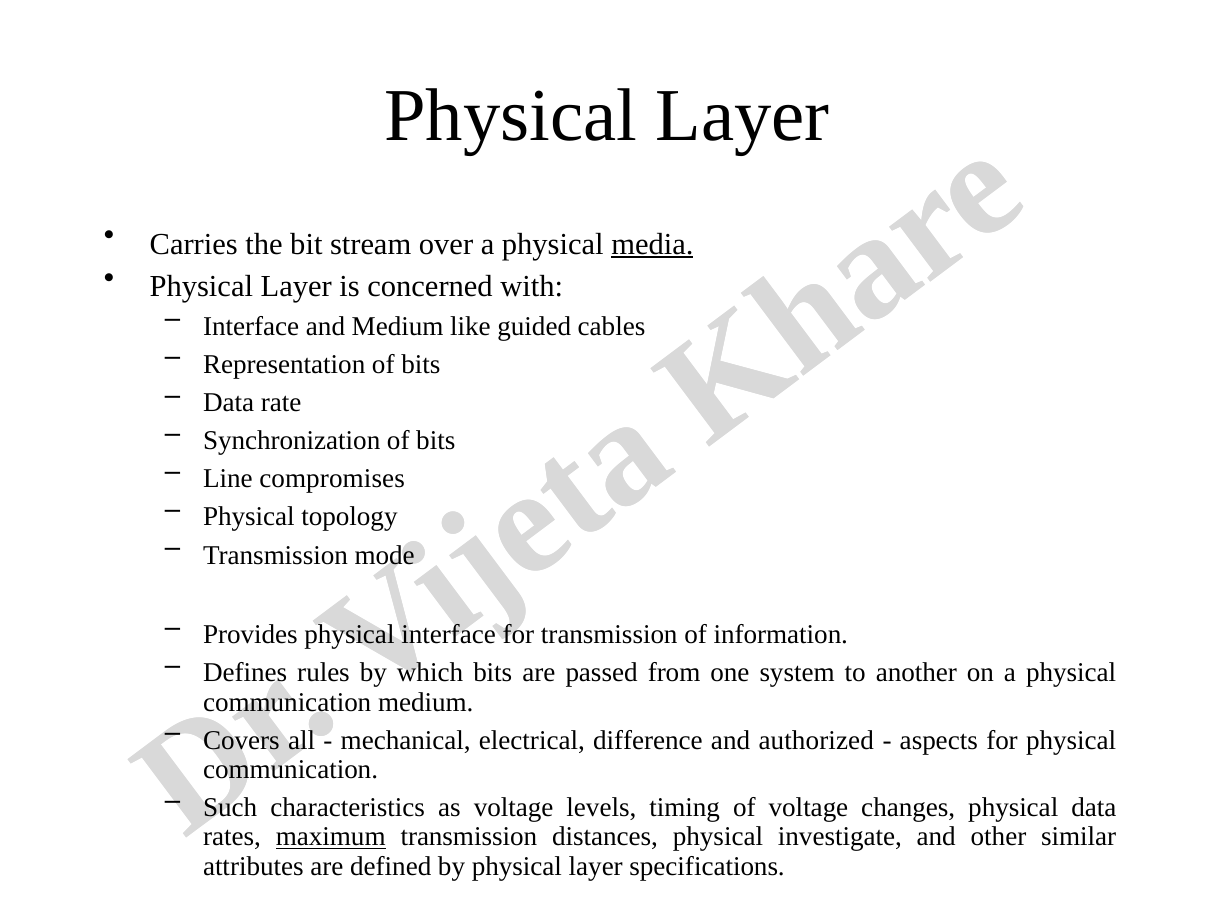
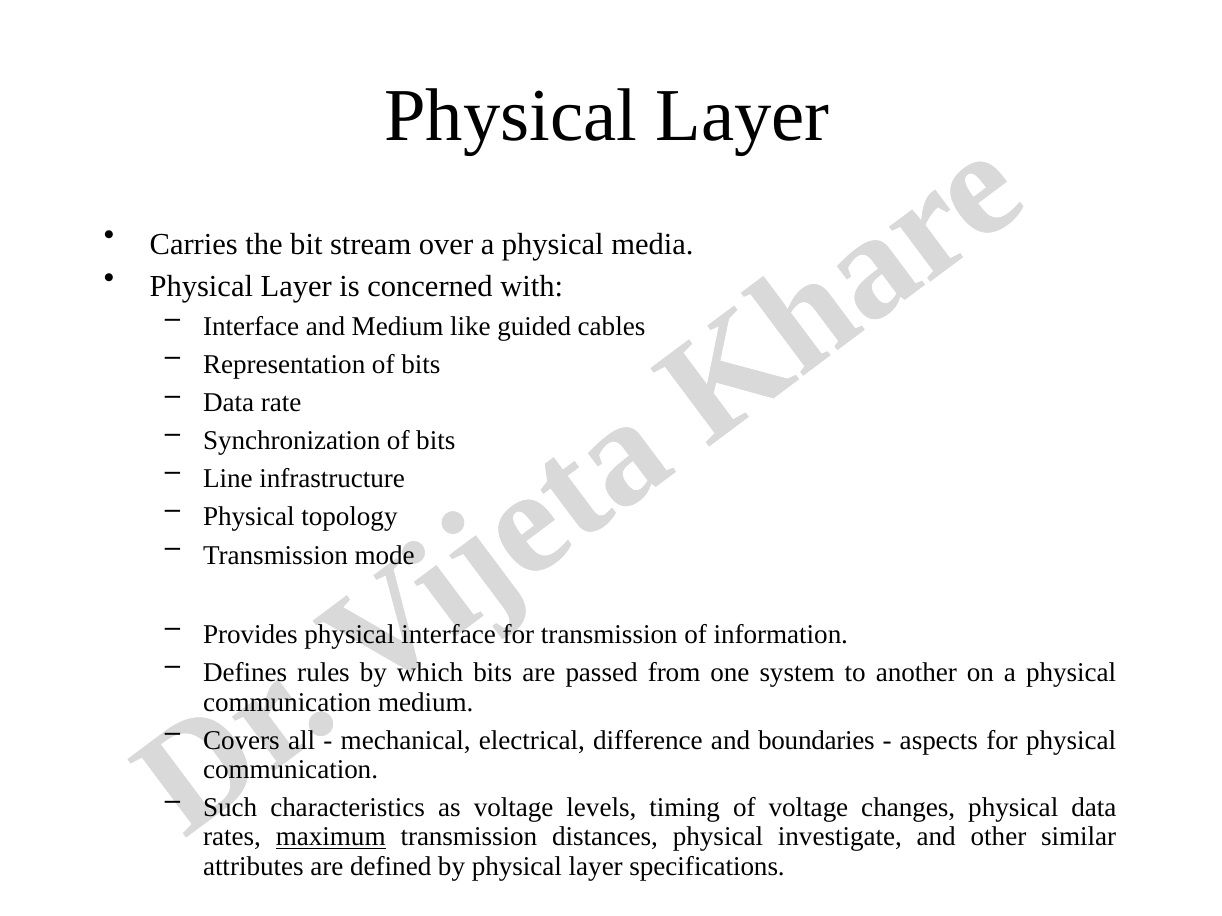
media underline: present -> none (652, 244)
compromises: compromises -> infrastructure (332, 479)
authorized: authorized -> boundaries (816, 741)
